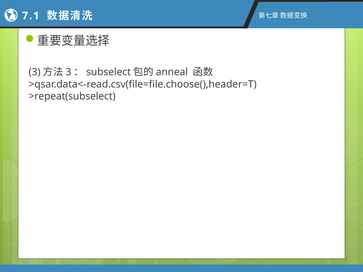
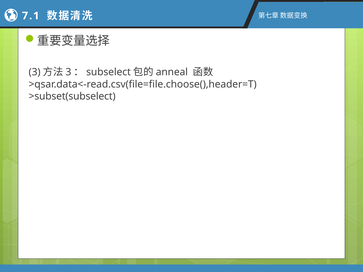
>repeat(subselect: >repeat(subselect -> >subset(subselect (72, 96)
